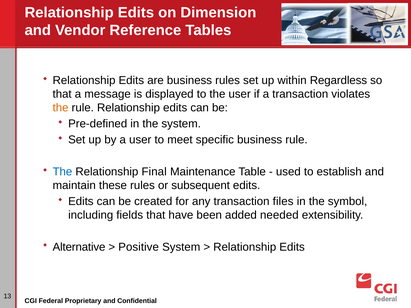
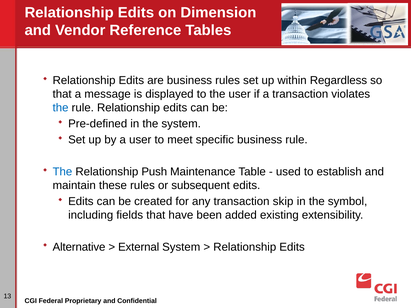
the colour: orange -> blue (61, 108)
Final: Final -> Push (154, 172)
files: files -> skip (283, 202)
needed: needed -> existing (279, 215)
Positive: Positive -> External (139, 247)
